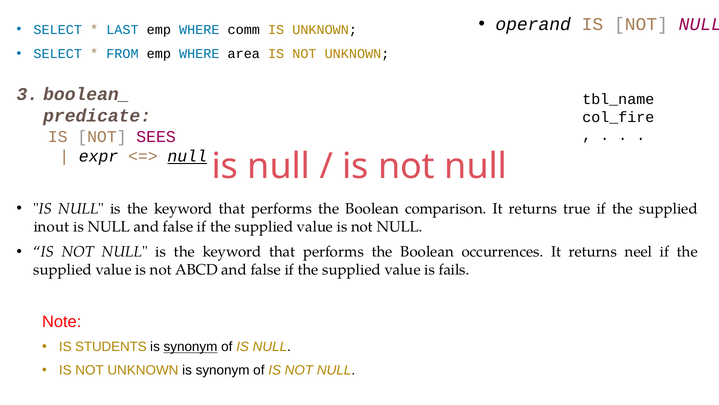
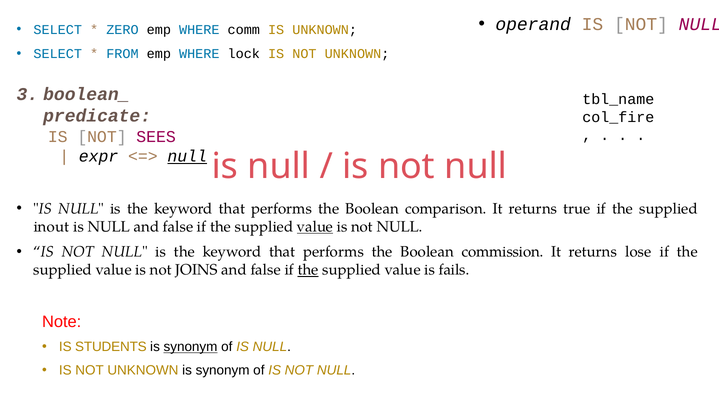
LAST: LAST -> ZERO (122, 30)
area: area -> lock (244, 54)
value underline: none -> present (315, 226)
occurrences: occurrences -> commission (503, 252)
neel: neel -> lose (638, 252)
ABCD: ABCD -> JOINS (196, 270)
the underline: none -> present (308, 270)
